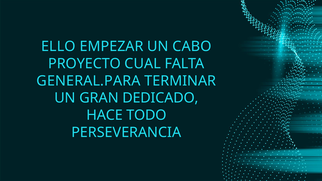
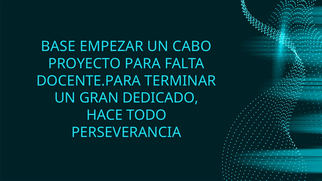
ELLO: ELLO -> BASE (58, 47)
CUAL: CUAL -> PARA (143, 64)
GENERAL.PARA: GENERAL.PARA -> DOCENTE.PARA (89, 81)
